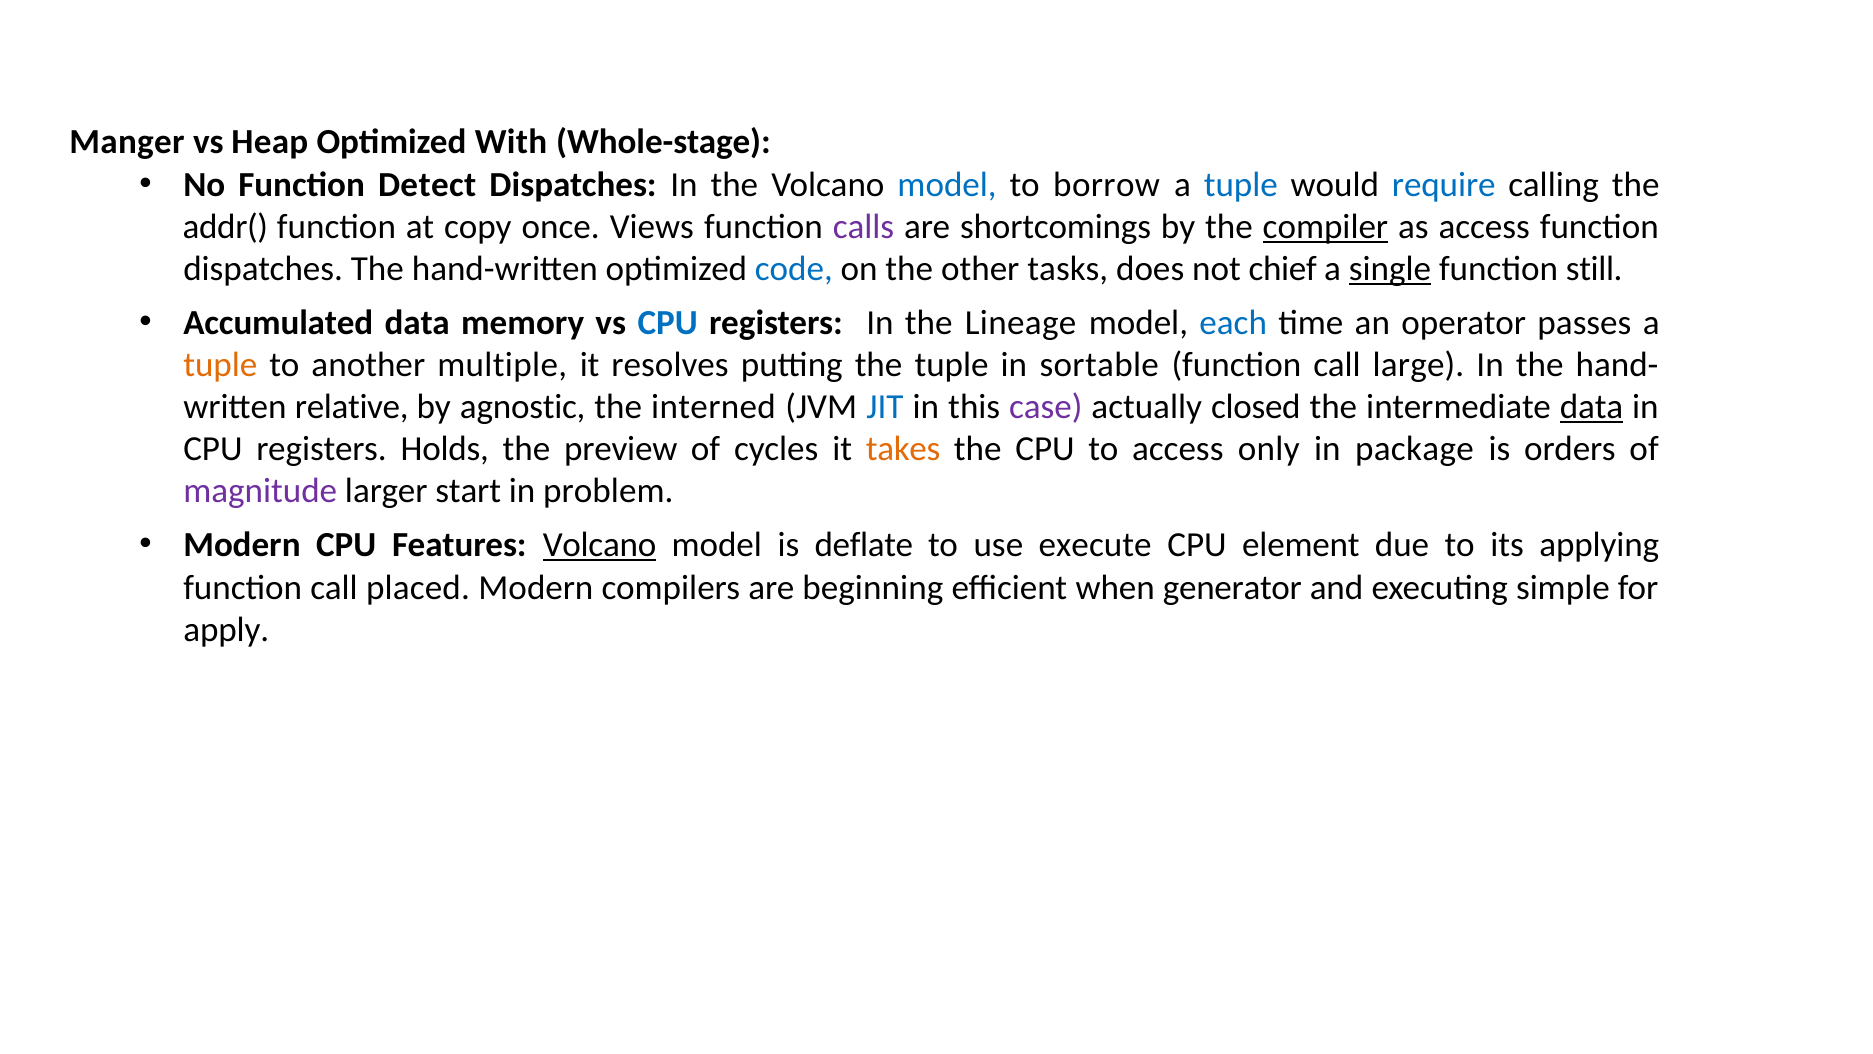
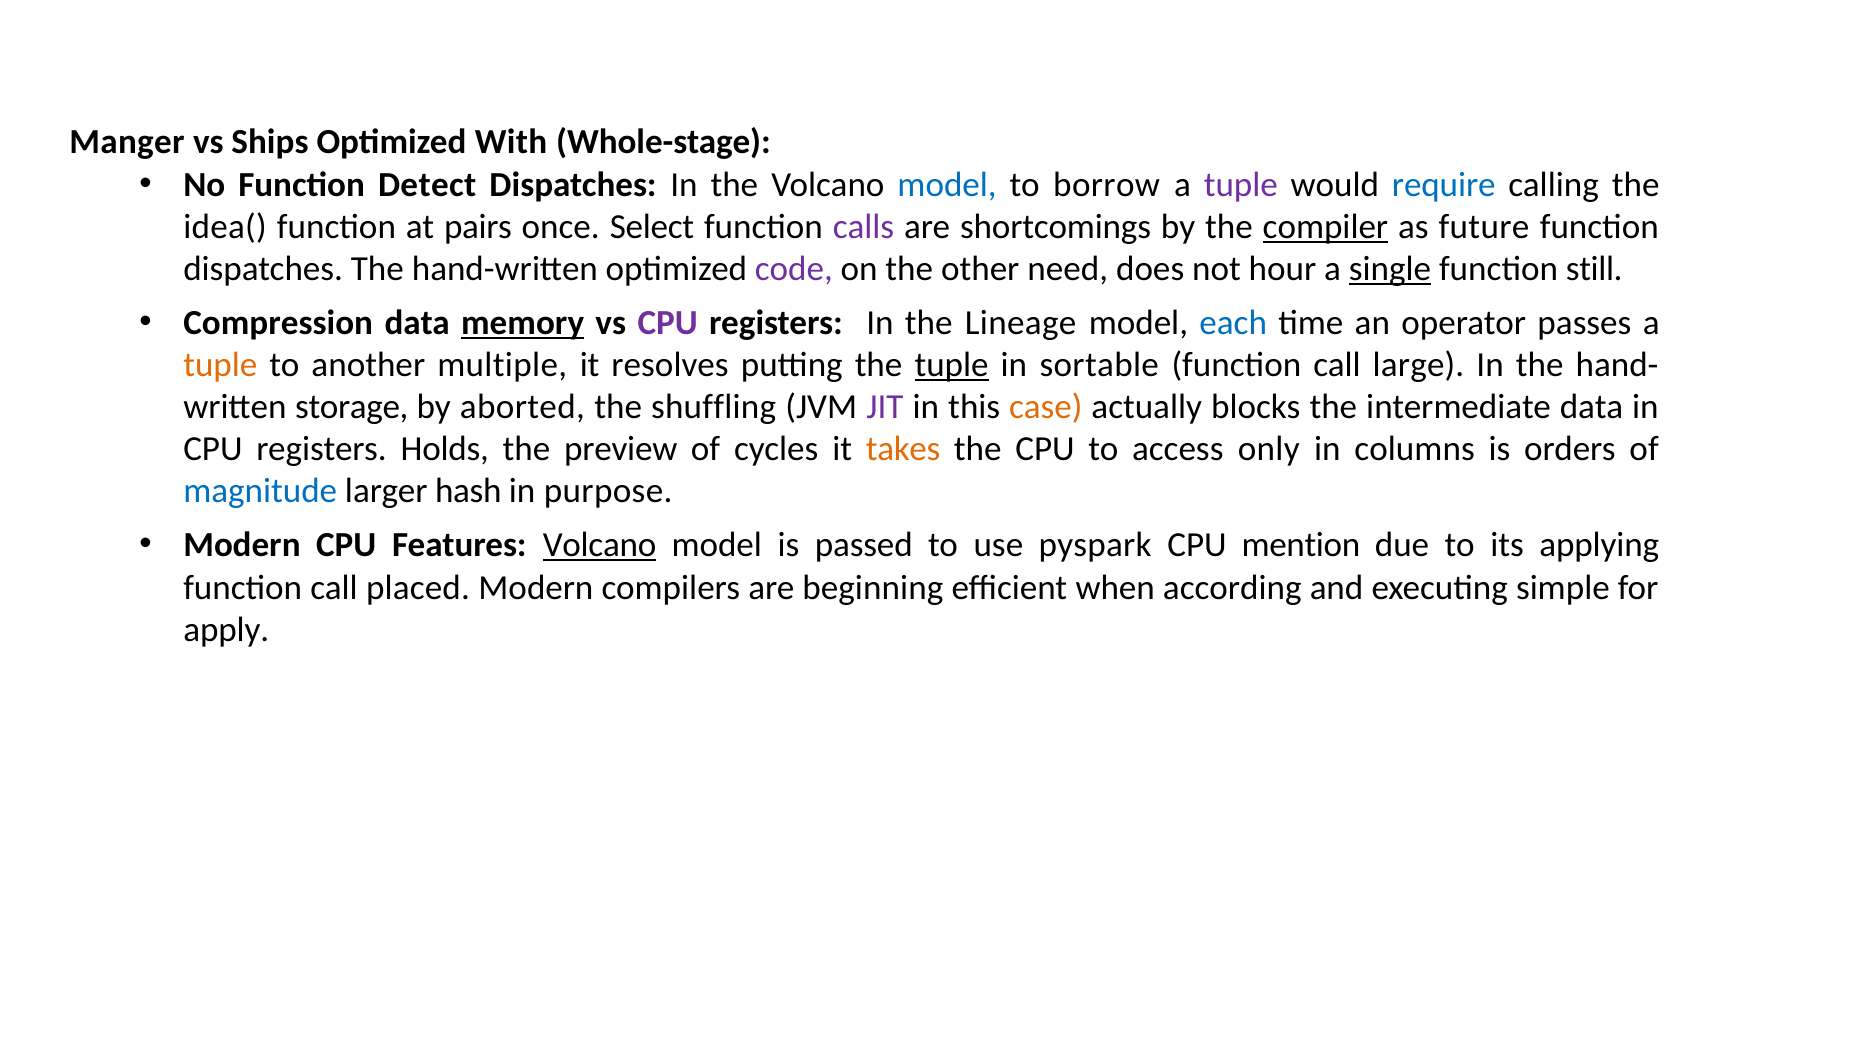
Heap: Heap -> Ships (270, 142)
tuple colour: blue -> purple (1241, 184)
addr(: addr( -> idea( (225, 227)
copy: copy -> pairs (478, 227)
Views: Views -> Select (652, 227)
as access: access -> future (1484, 227)
code colour: blue -> purple (794, 269)
tasks: tasks -> need (1068, 269)
chief: chief -> hour (1283, 269)
Accumulated: Accumulated -> Compression (278, 323)
memory underline: none -> present (523, 323)
CPU colour: blue -> purple (668, 323)
tuple underline: none -> present (952, 365)
relative: relative -> storage (352, 407)
agnostic: agnostic -> aborted (522, 407)
interned: interned -> shuffling (714, 407)
JIT colour: blue -> purple (885, 407)
case colour: purple -> orange (1046, 407)
closed: closed -> blocks (1256, 407)
data underline: present -> none (1592, 407)
package: package -> columns (1415, 449)
magnitude colour: purple -> blue (260, 491)
start: start -> hash (468, 491)
problem: problem -> purpose (608, 491)
deflate: deflate -> passed (864, 545)
execute: execute -> pyspark (1095, 545)
element: element -> mention (1301, 545)
generator: generator -> according (1232, 587)
